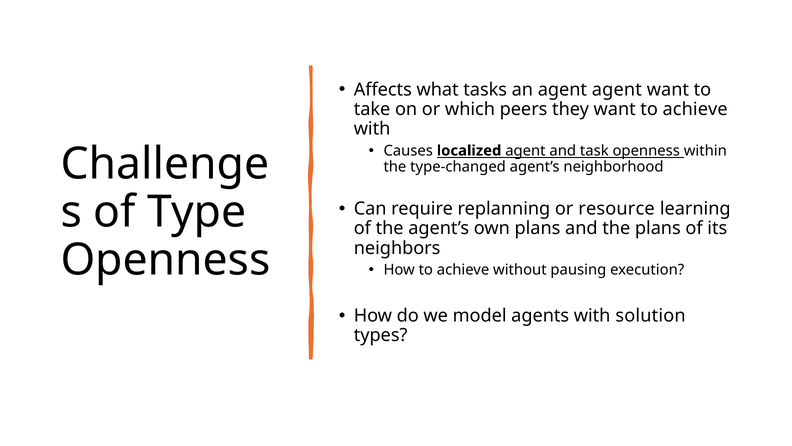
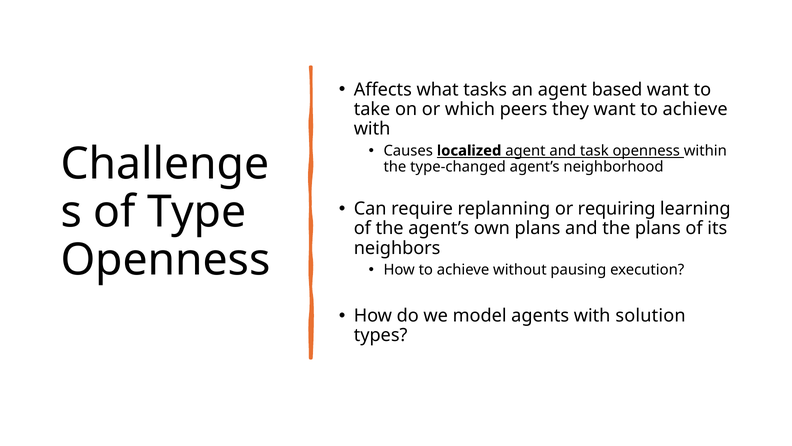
agent agent: agent -> based (617, 89)
resource: resource -> requiring (617, 209)
